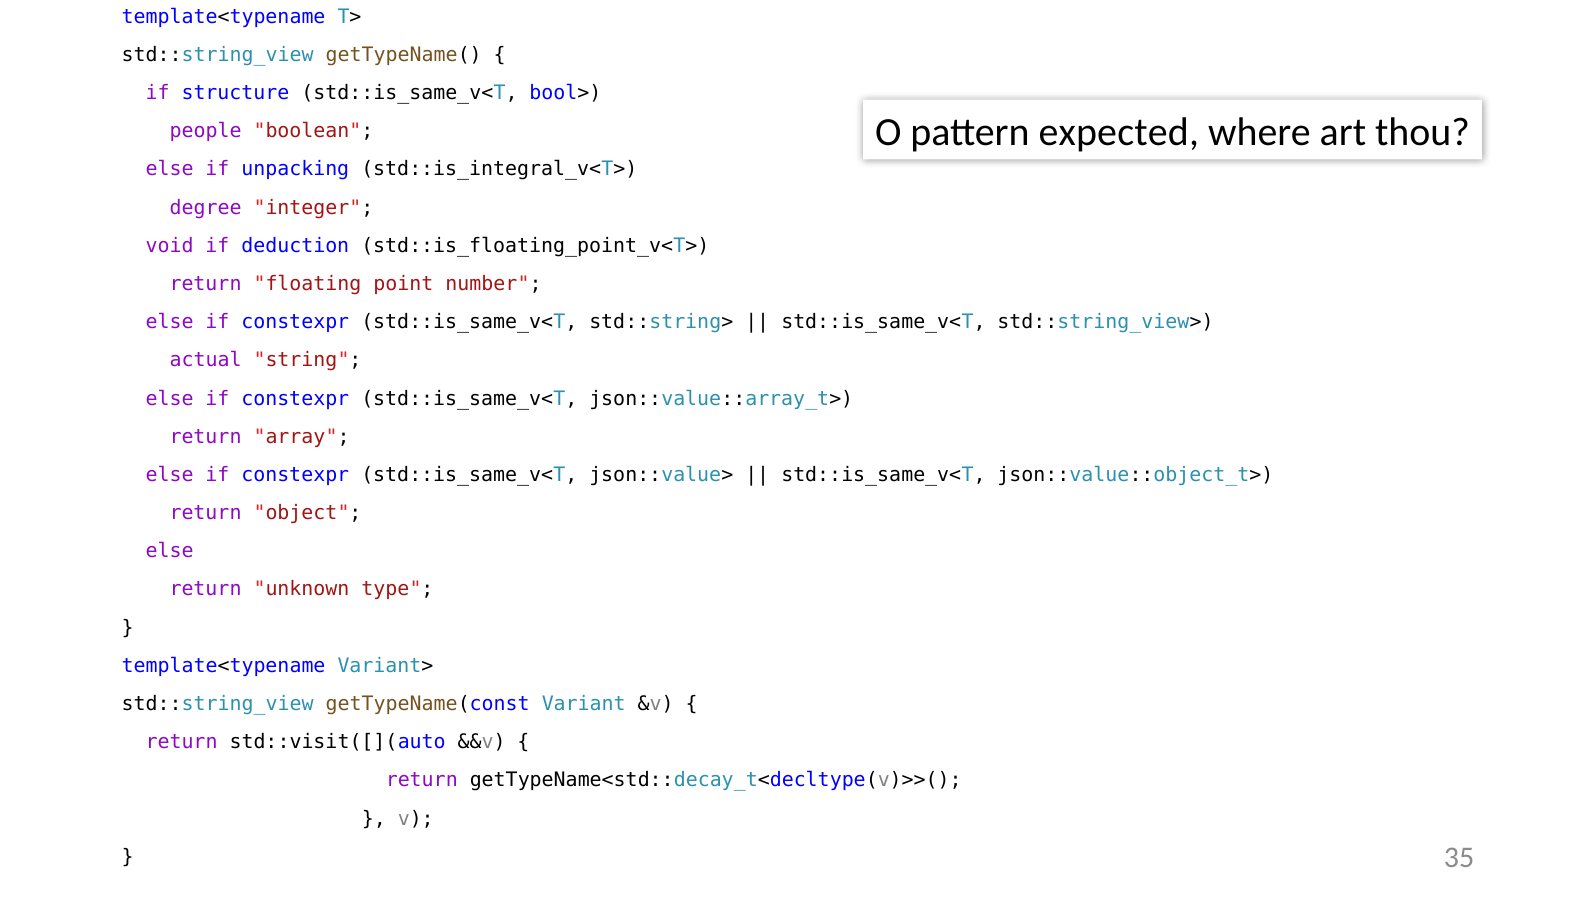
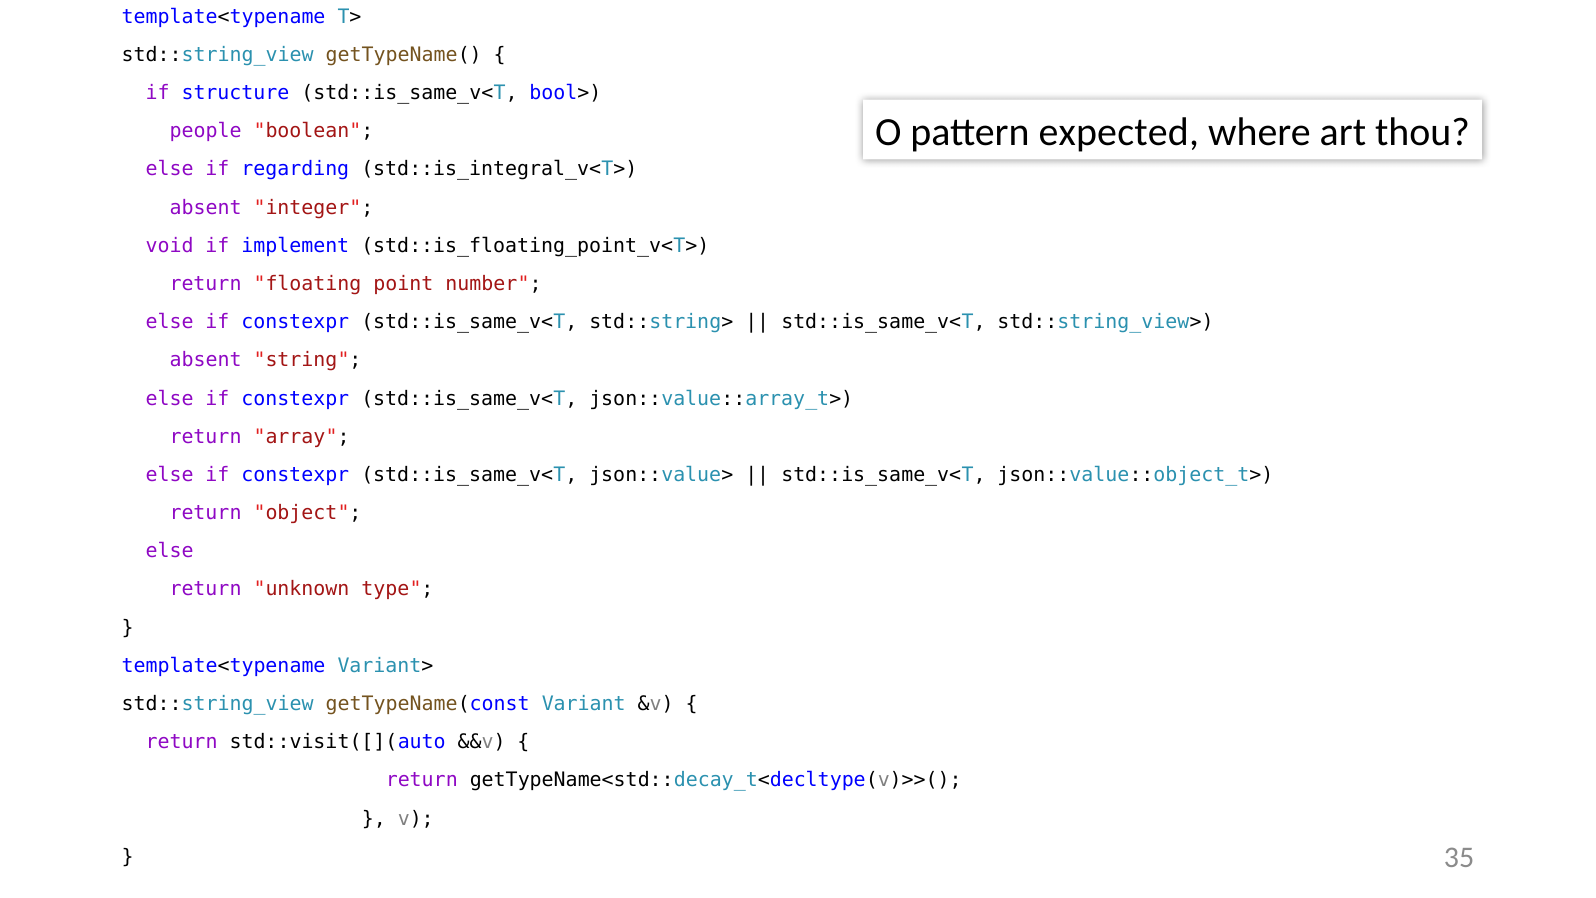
unpacking: unpacking -> regarding (295, 169)
degree: degree -> absent (206, 208)
deduction: deduction -> implement (295, 246)
actual: actual -> absent (206, 360)
